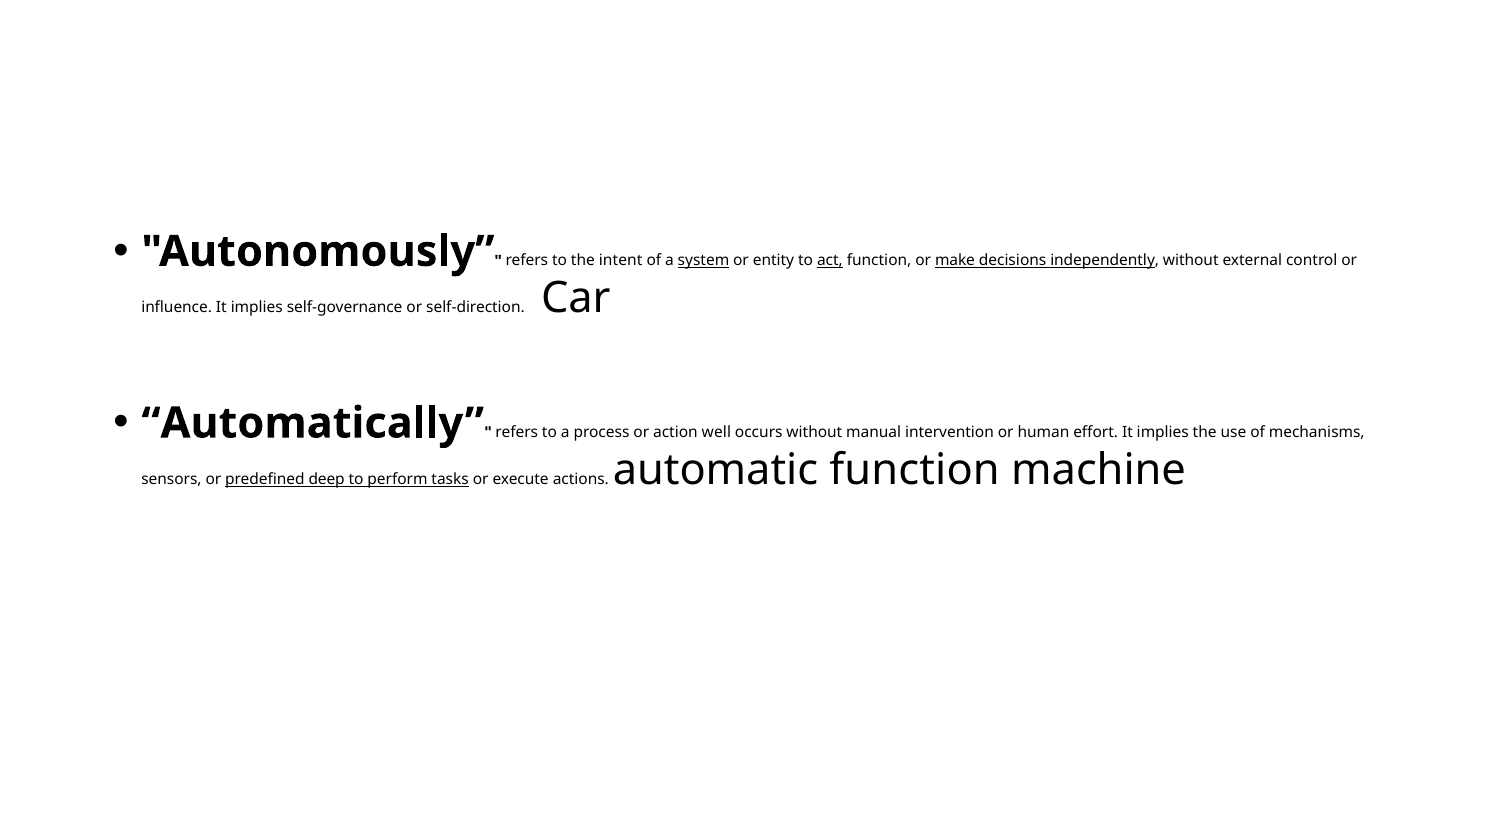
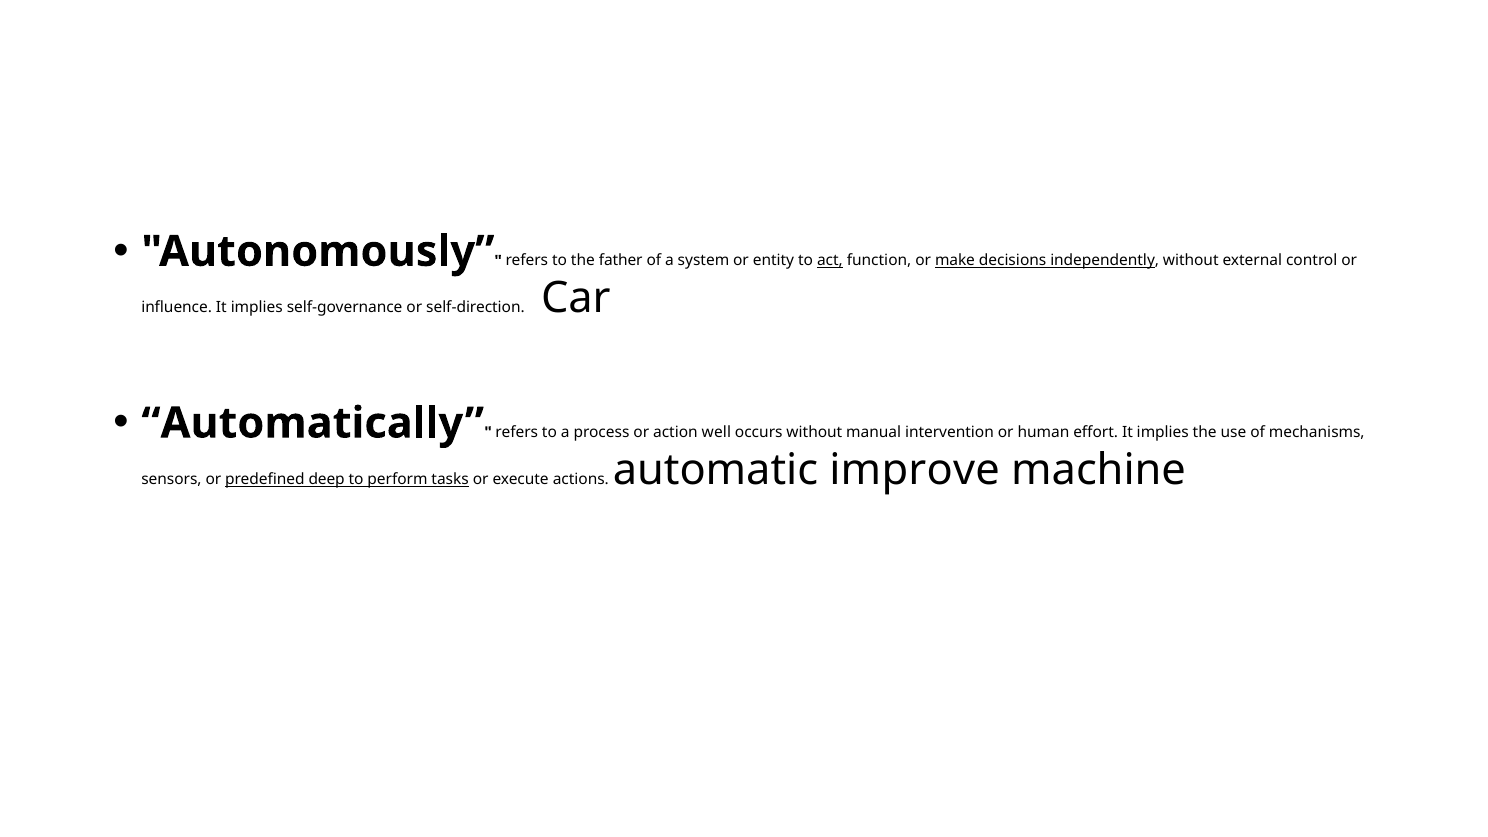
intent: intent -> father (621, 261)
system underline: present -> none (704, 261)
automatic function: function -> improve (915, 470)
